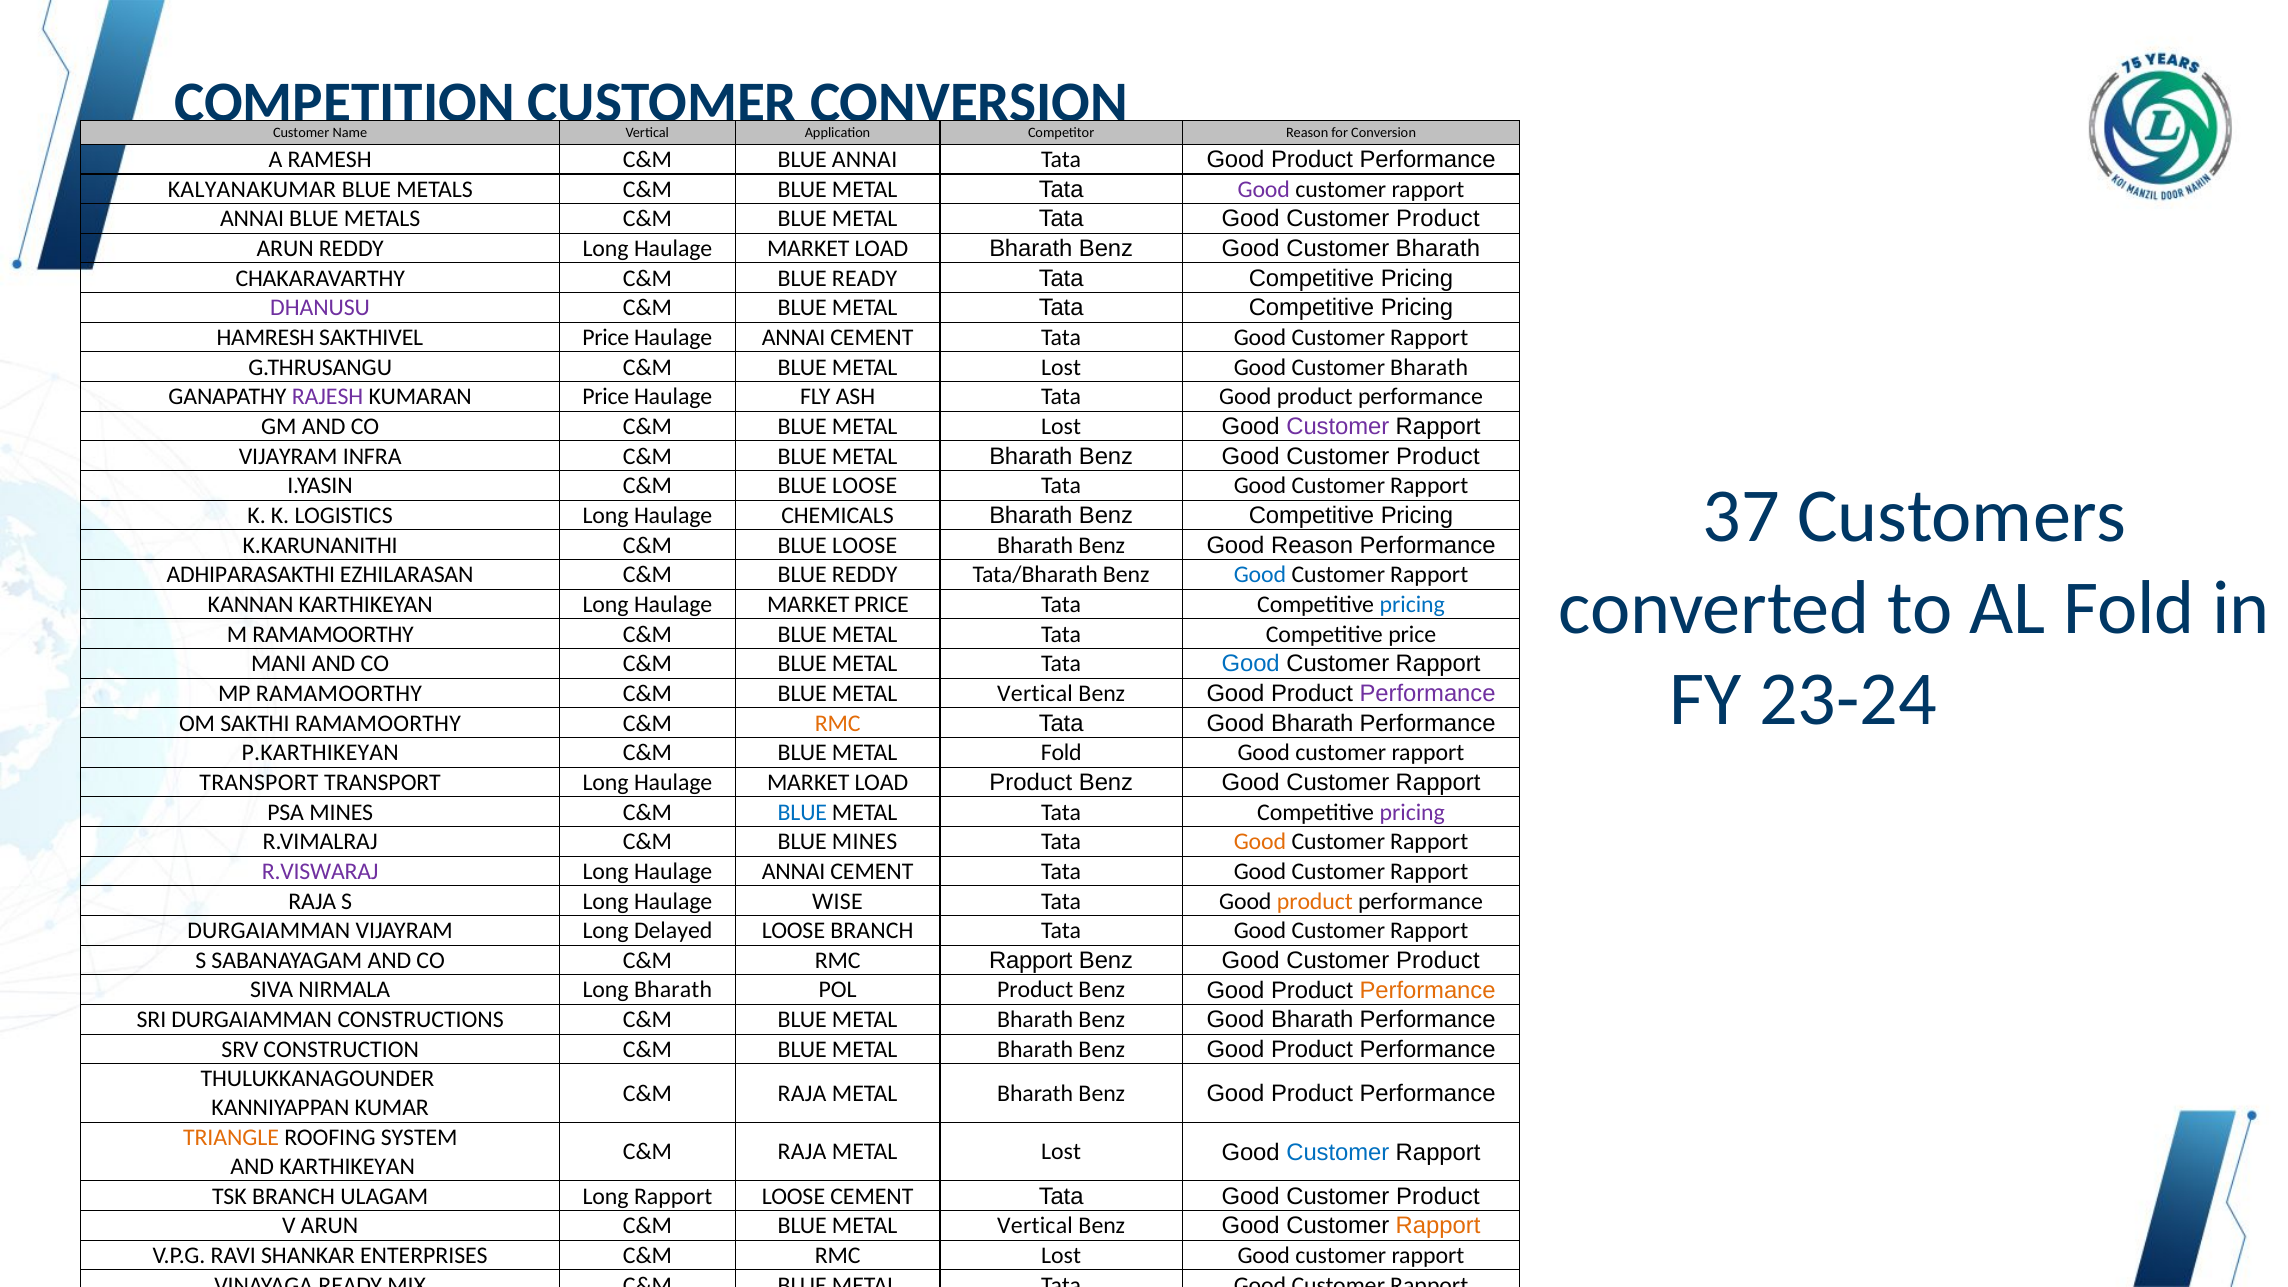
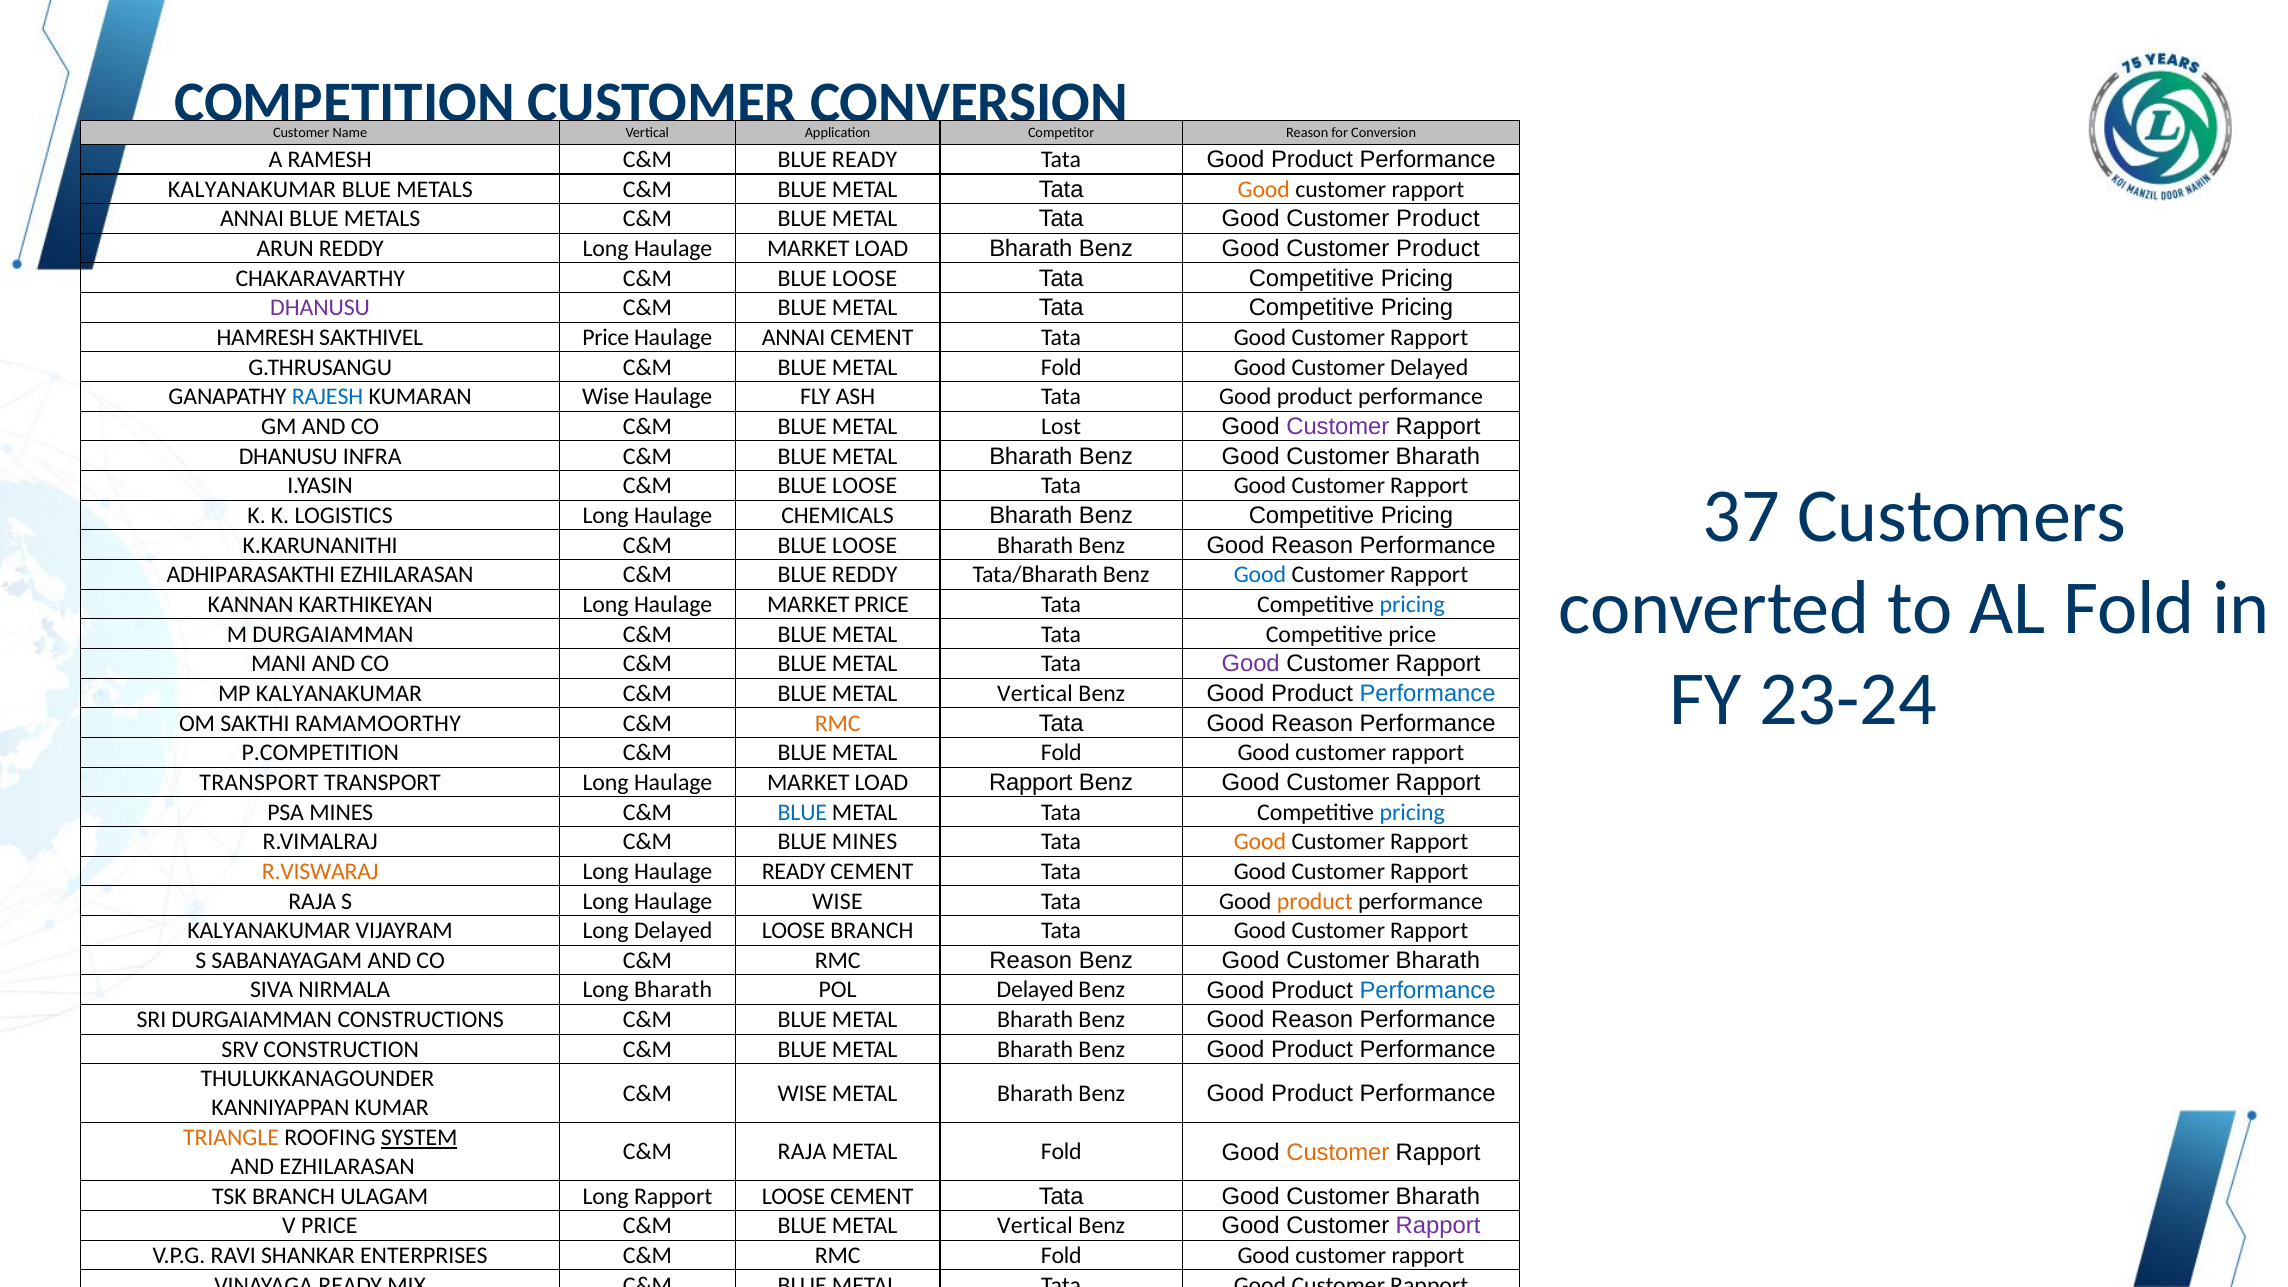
BLUE ANNAI: ANNAI -> READY (865, 160)
Good colour: purple -> orange (1264, 189)
Benz Good Customer Bharath: Bharath -> Product (1438, 249)
CHAKARAVARTHY C&M BLUE READY: READY -> LOOSE (865, 278)
Lost: Lost -> Fold (1061, 367)
Bharath: Bharath -> Delayed (1429, 367)
RAJESH colour: purple -> blue (328, 397)
KUMARAN Price: Price -> Wise (606, 397)
VIJAYRAM: VIJAYRAM -> DHANUSU (288, 456)
Product: Product -> Bharath (1438, 456)
M RAMAMOORTHY: RAMAMOORTHY -> DURGAIAMMAN (333, 634)
Good colour: blue -> purple (1251, 664)
MP RAMAMOORTHY: RAMAMOORTHY -> KALYANAKUMAR (339, 694)
Performance colour: purple -> blue (1428, 694)
Tata Good Bharath: Bharath -> Reason (1312, 723)
P.KARTHIKEYAN: P.KARTHIKEYAN -> P.COMPETITION (320, 753)
LOAD Product: Product -> Rapport (1031, 783)
pricing colour: purple -> blue (1412, 812)
R.VISWARAJ colour: purple -> orange (320, 871)
Long Haulage ANNAI: ANNAI -> READY (794, 871)
DURGAIAMMAN: DURGAIAMMAN -> KALYANAKUMAR (269, 931)
RMC Rapport: Rapport -> Reason (1031, 961)
Product: Product -> Bharath (1438, 961)
POL Product: Product -> Delayed (1035, 990)
Performance colour: orange -> blue (1428, 990)
Bharath: Bharath -> Reason (1312, 1020)
RAJA: RAJA -> WISE (802, 1094)
SYSTEM underline: none -> present (419, 1138)
Lost: Lost -> Fold (1061, 1152)
Customer colour: blue -> orange (1338, 1152)
AND KARTHIKEYAN: KARTHIKEYAN -> EZHILARASAN (347, 1167)
Product: Product -> Bharath (1438, 1196)
V ARUN: ARUN -> PRICE (329, 1226)
Rapport colour: orange -> purple (1438, 1226)
RMC Lost: Lost -> Fold (1061, 1256)
